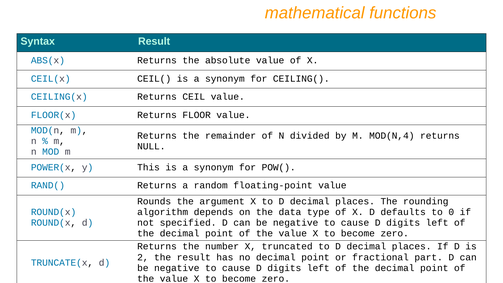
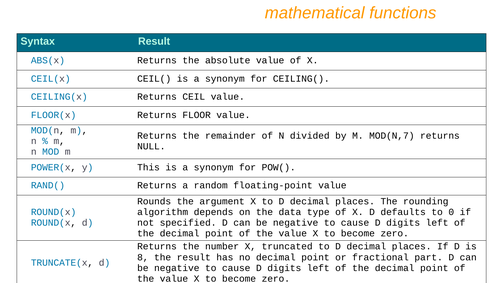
MOD(N,4: MOD(N,4 -> MOD(N,7 (392, 136)
2: 2 -> 8 (143, 257)
